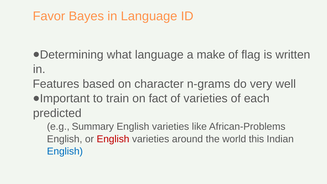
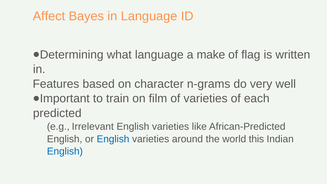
Favor: Favor -> Affect (49, 16)
fact: fact -> film (158, 99)
Summary: Summary -> Irrelevant (93, 127)
African-Problems: African-Problems -> African-Predicted (247, 127)
English colour: red -> blue (113, 139)
